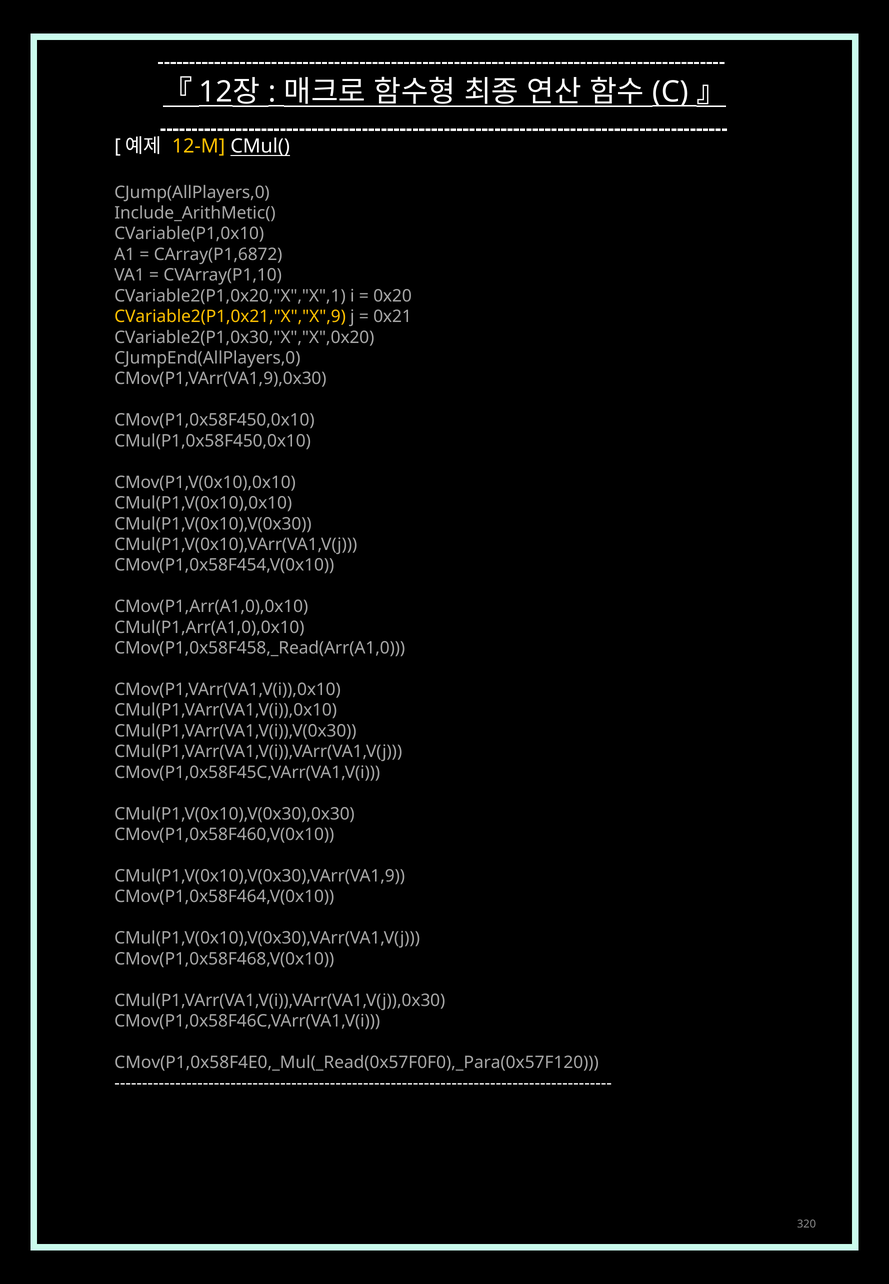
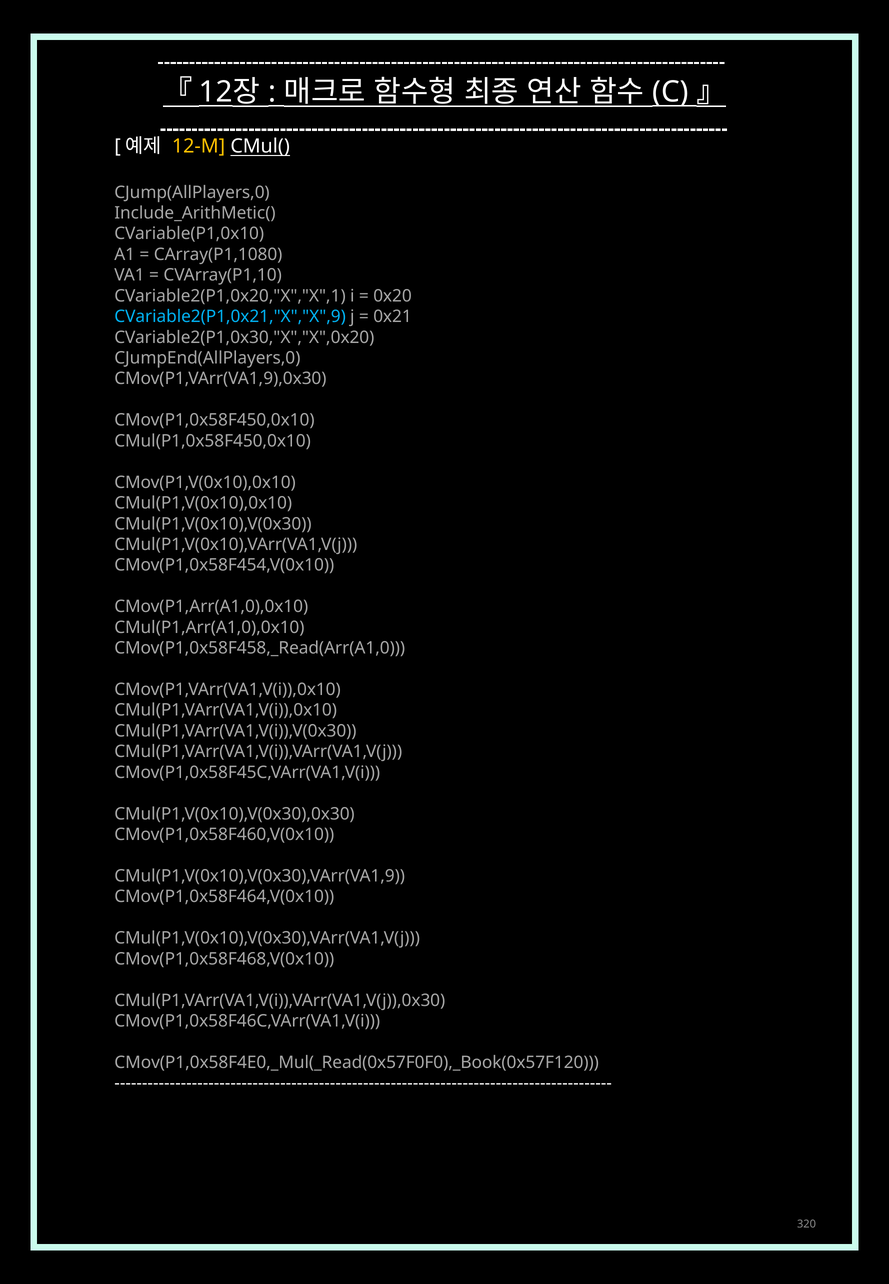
CArray(P1,6872: CArray(P1,6872 -> CArray(P1,1080 (218, 255)
CVariable2(P1,0x21,"X","X",9 colour: yellow -> light blue (230, 317)
CMov(P1,0x58F4E0,_Mul(_Read(0x57F0F0),_Para(0x57F120: CMov(P1,0x58F4E0,_Mul(_Read(0x57F0F0),_Para(0x57F120 -> CMov(P1,0x58F4E0,_Mul(_Read(0x57F0F0),_Book(0x57F120 (357, 1063)
